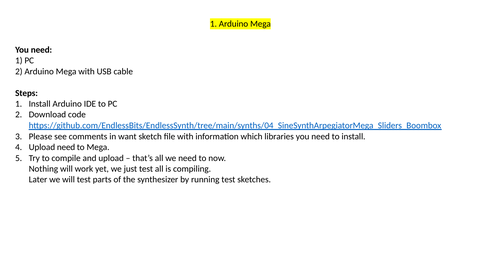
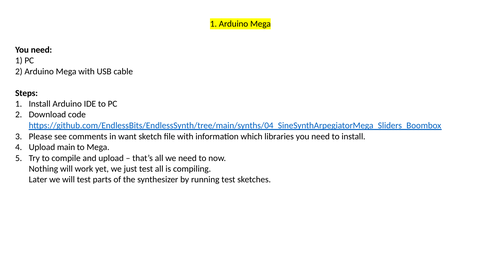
Upload need: need -> main (66, 148)
